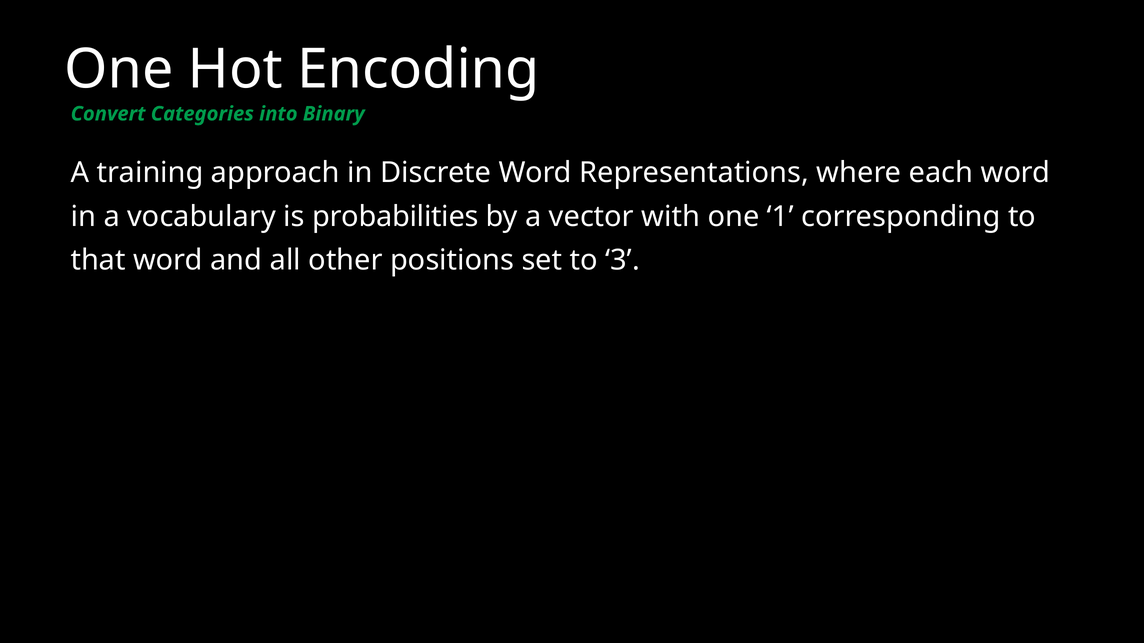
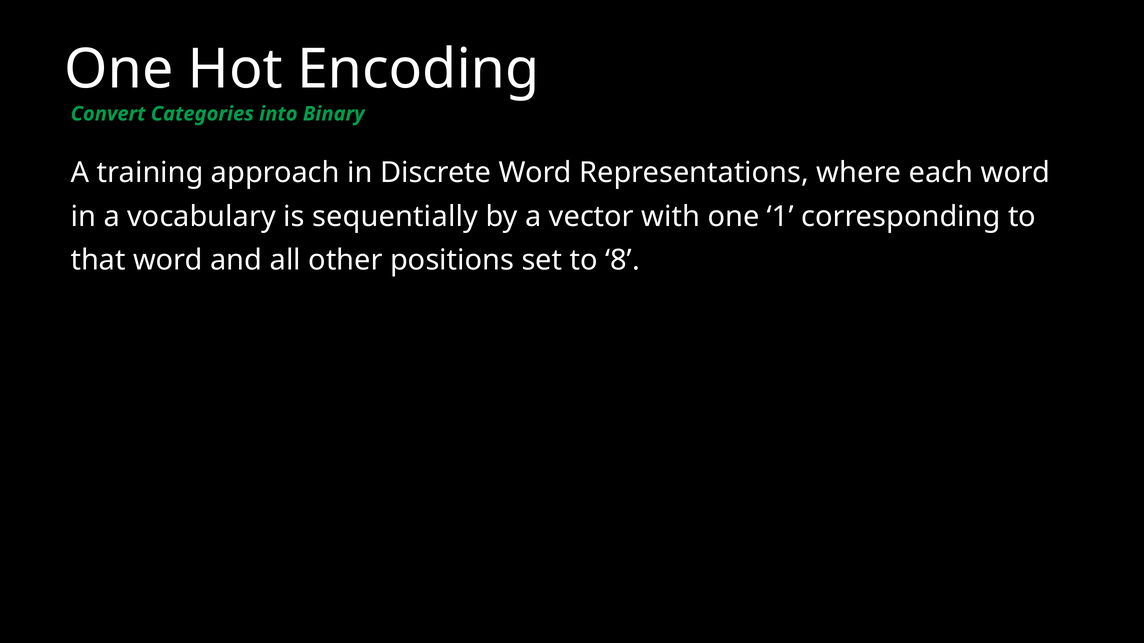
probabilities: probabilities -> sequentially (395, 217)
3: 3 -> 8 (623, 260)
